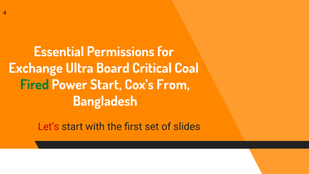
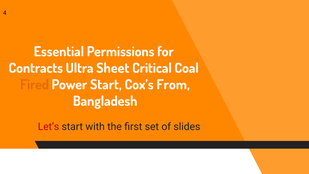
Exchange: Exchange -> Contracts (36, 68)
Board: Board -> Sheet (113, 68)
Fired colour: green -> orange (35, 85)
